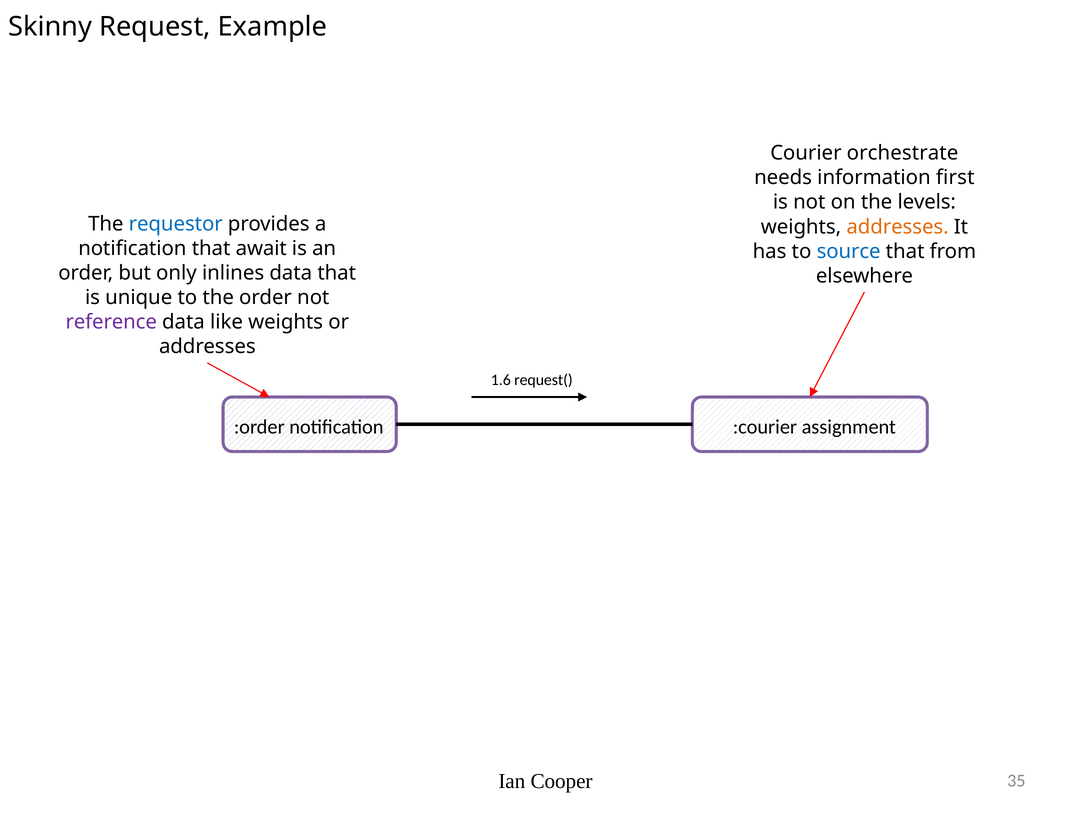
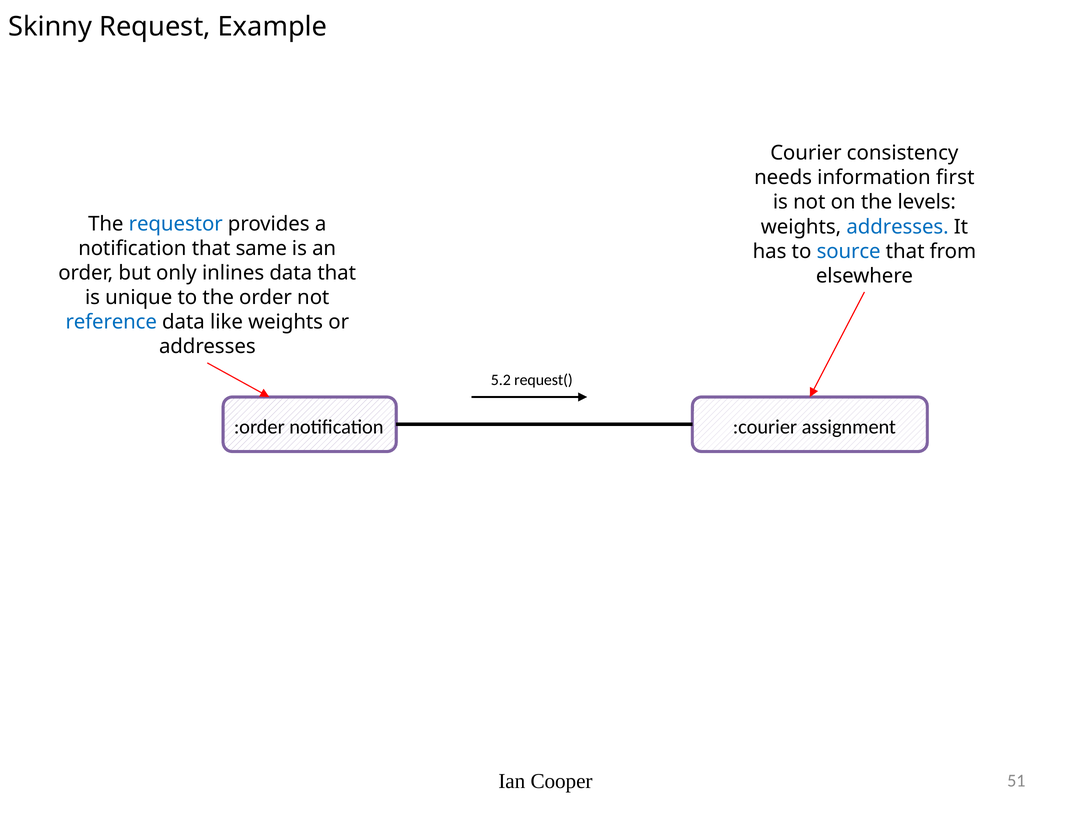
orchestrate: orchestrate -> consistency (903, 153)
addresses colour: orange -> blue (898, 227)
await: await -> same (261, 249)
reference colour: purple -> blue (111, 322)
1.6: 1.6 -> 5.2 (501, 380)
35: 35 -> 51 (1016, 781)
